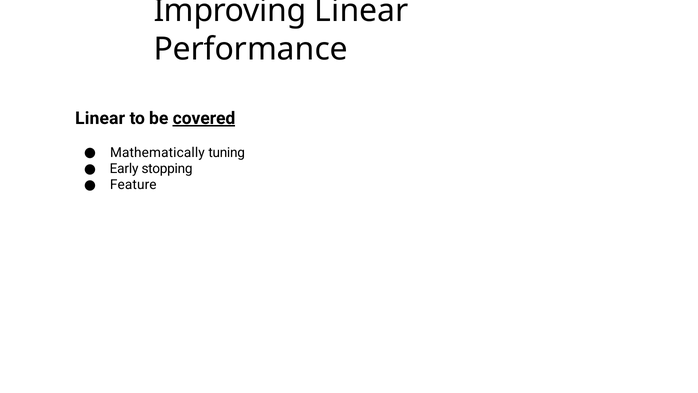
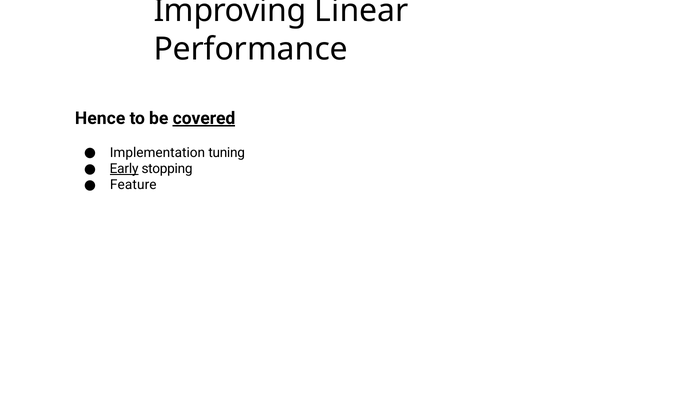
Linear: Linear -> Hence (100, 118)
Mathematically: Mathematically -> Implementation (157, 153)
Early underline: none -> present (124, 169)
